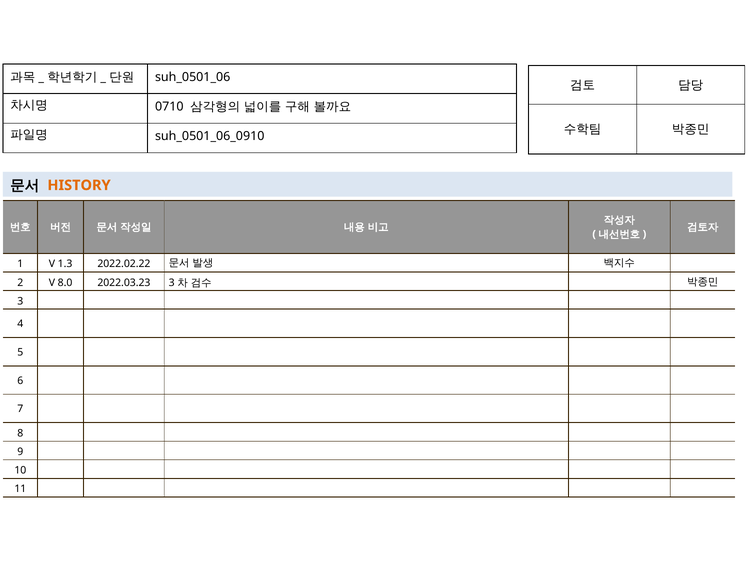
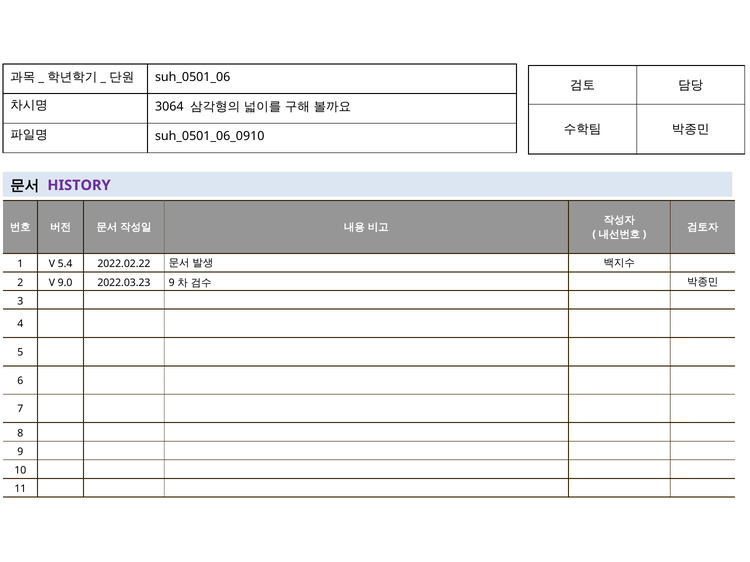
0710: 0710 -> 3064 (169, 107)
HISTORY colour: orange -> purple (79, 185)
1.3: 1.3 -> 5.4 (65, 264)
8.0: 8.0 -> 9.0 (65, 283)
2022.03.23 3: 3 -> 9 (172, 283)
